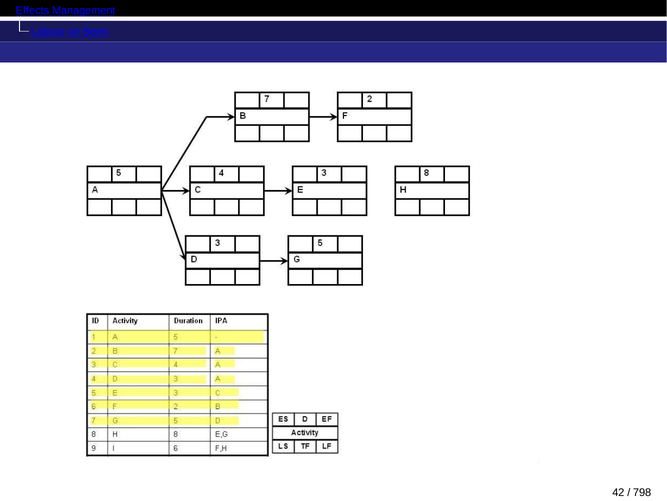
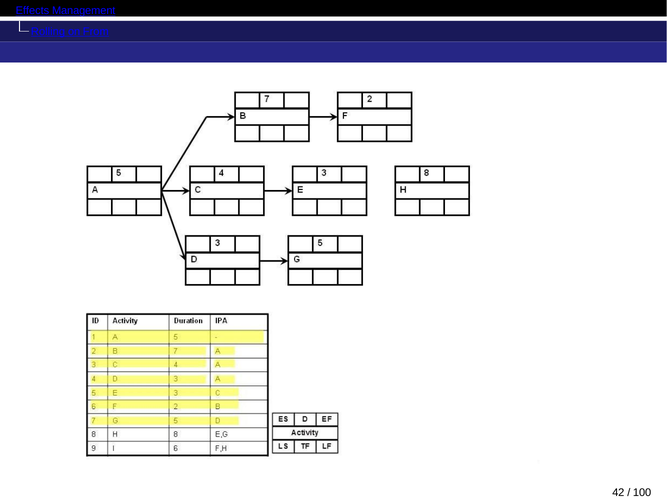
Labour: Labour -> Rolling (48, 31)
Been: Been -> From (96, 31)
798: 798 -> 100 (642, 493)
